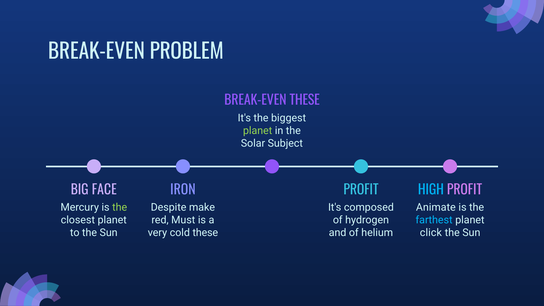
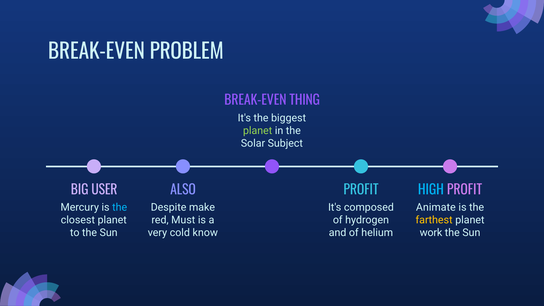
BREAK-EVEN THESE: THESE -> THING (305, 100)
FACE: FACE -> USER (104, 190)
IRON: IRON -> ALSO (183, 190)
the colour: light green -> light blue (120, 207)
farthest colour: light blue -> yellow (434, 220)
cold these: these -> know (205, 233)
click: click -> work (431, 233)
